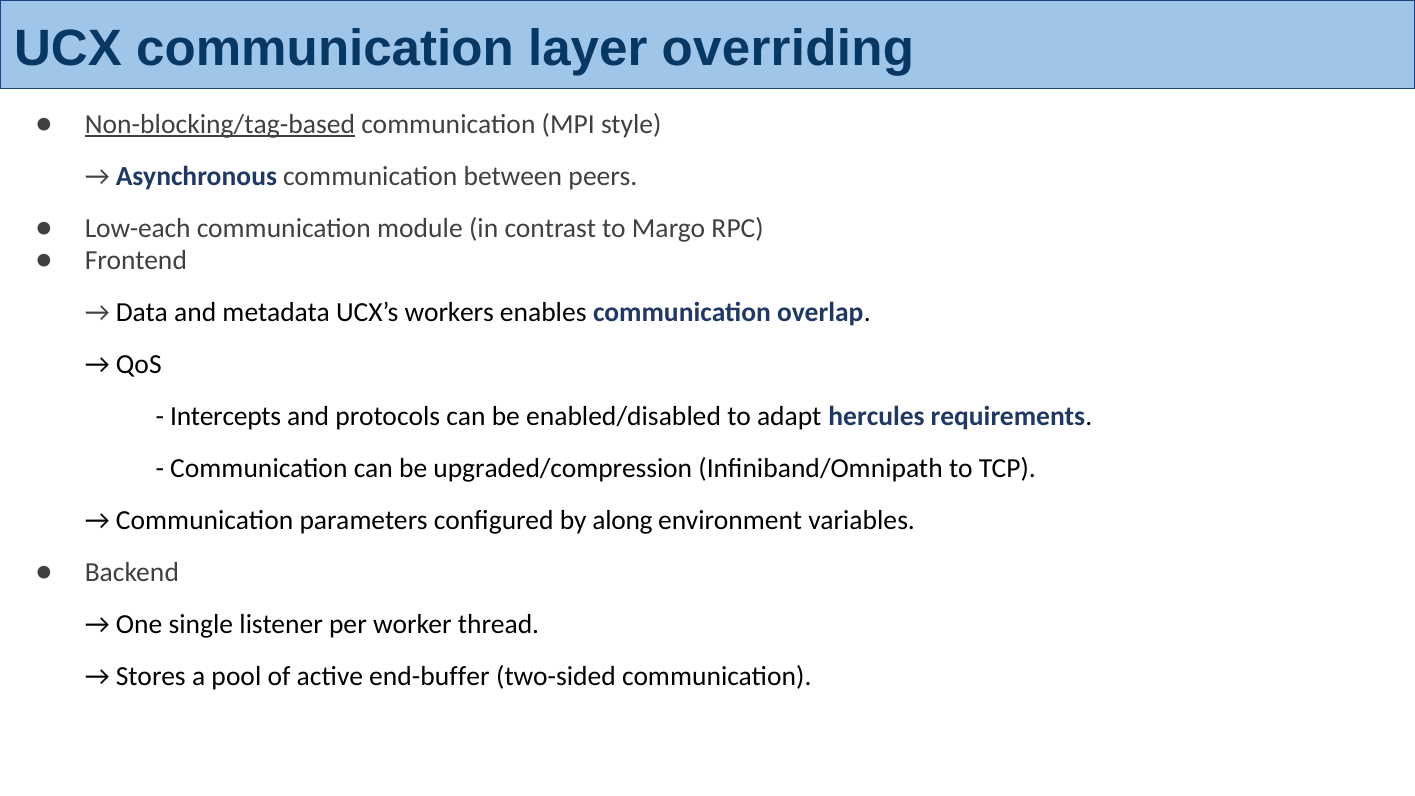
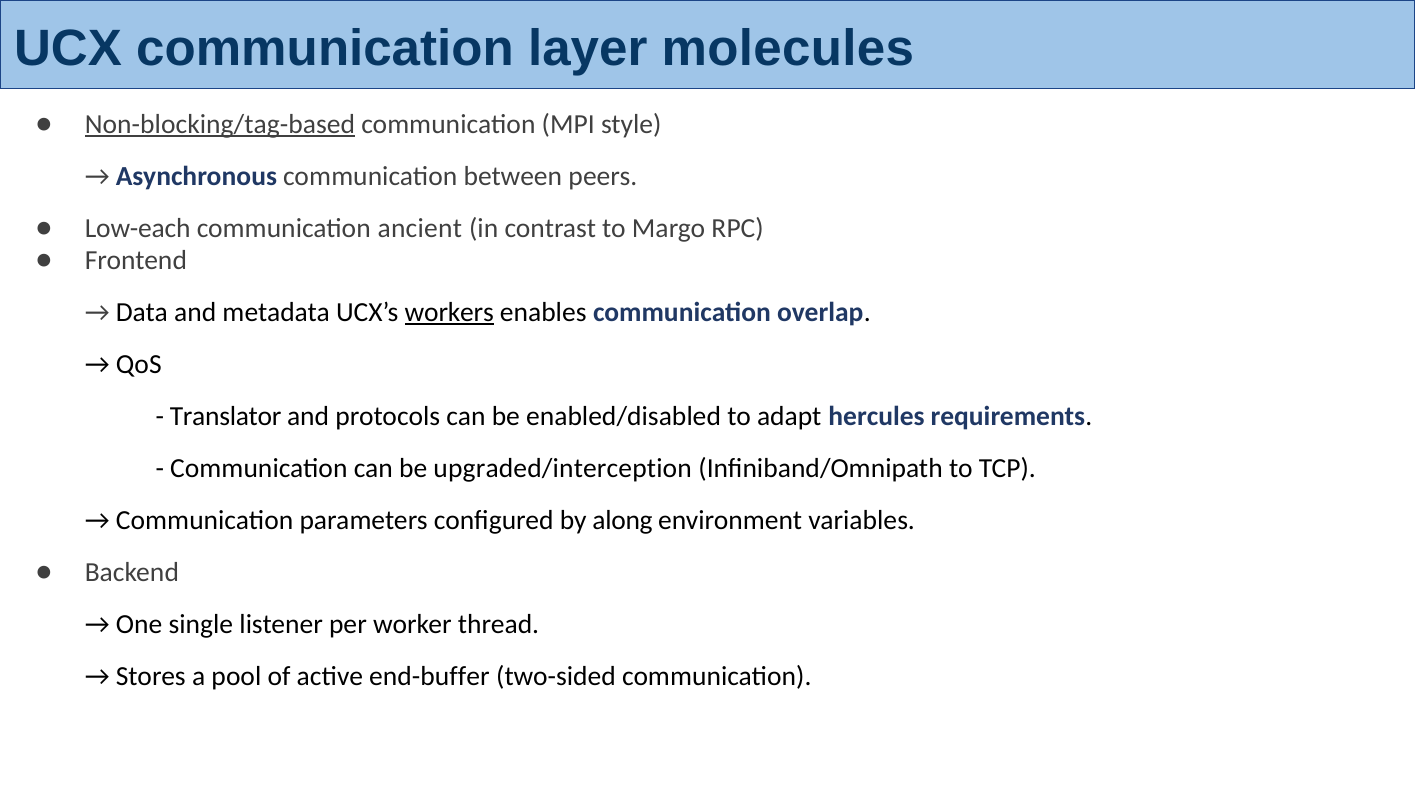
overriding: overriding -> molecules (788, 48)
module: module -> ancient (420, 228)
workers underline: none -> present (449, 312)
Intercepts: Intercepts -> Translator (226, 417)
upgraded/compression: upgraded/compression -> upgraded/interception (563, 469)
